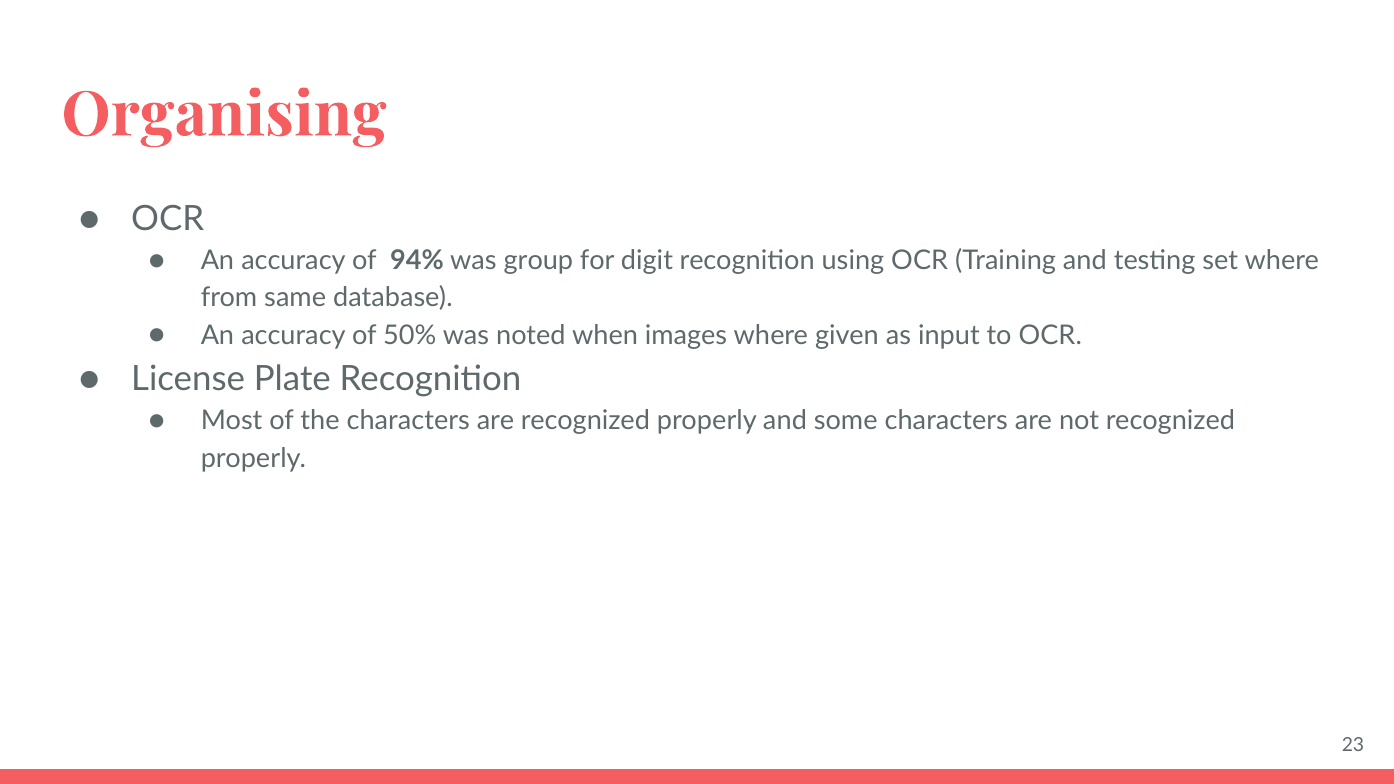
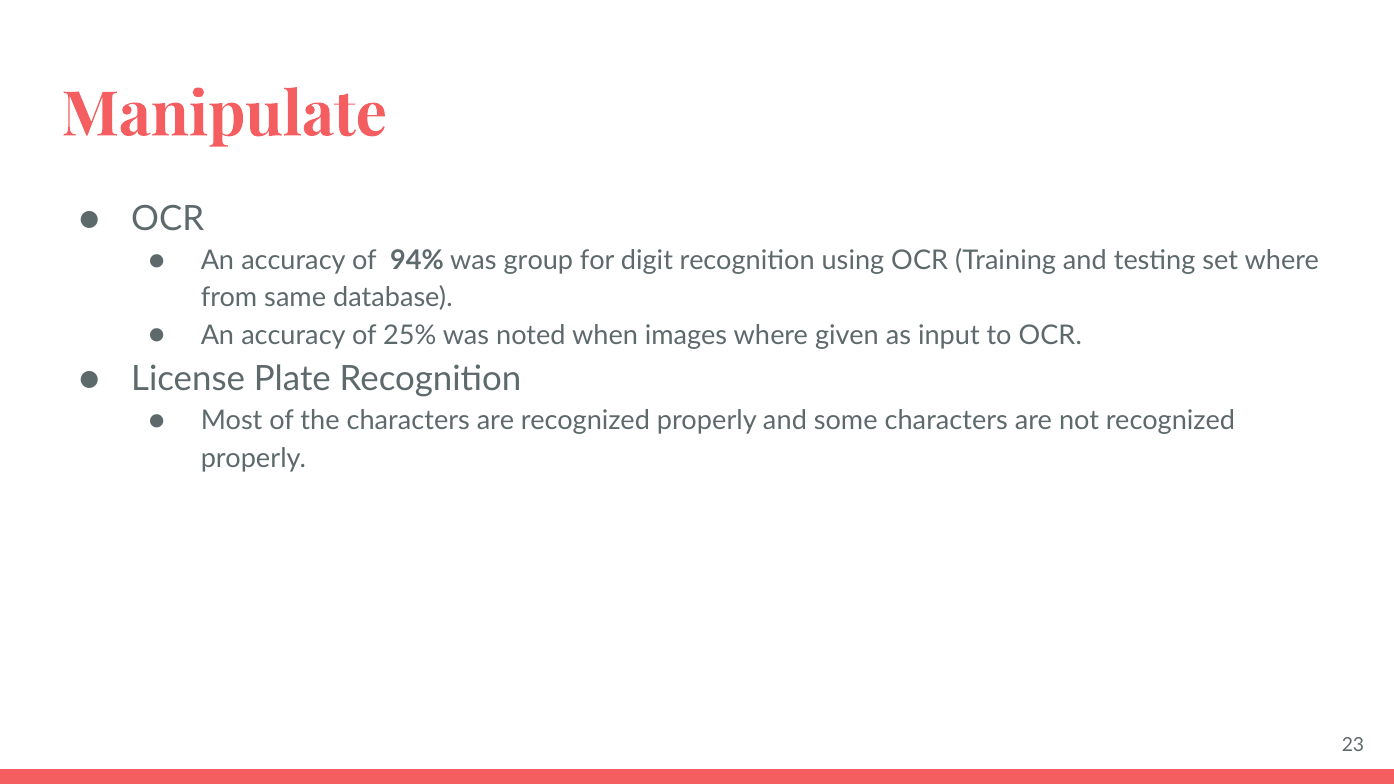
Organising: Organising -> Manipulate (224, 115)
50%: 50% -> 25% (410, 335)
